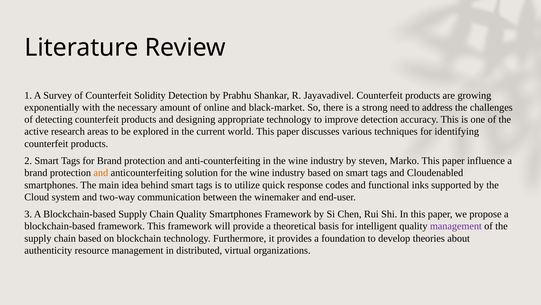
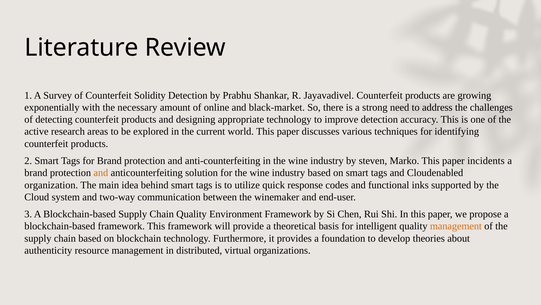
influence: influence -> incidents (486, 160)
smartphones: smartphones -> organization (51, 185)
Quality Smartphones: Smartphones -> Environment (236, 214)
management colour: purple -> orange (456, 226)
